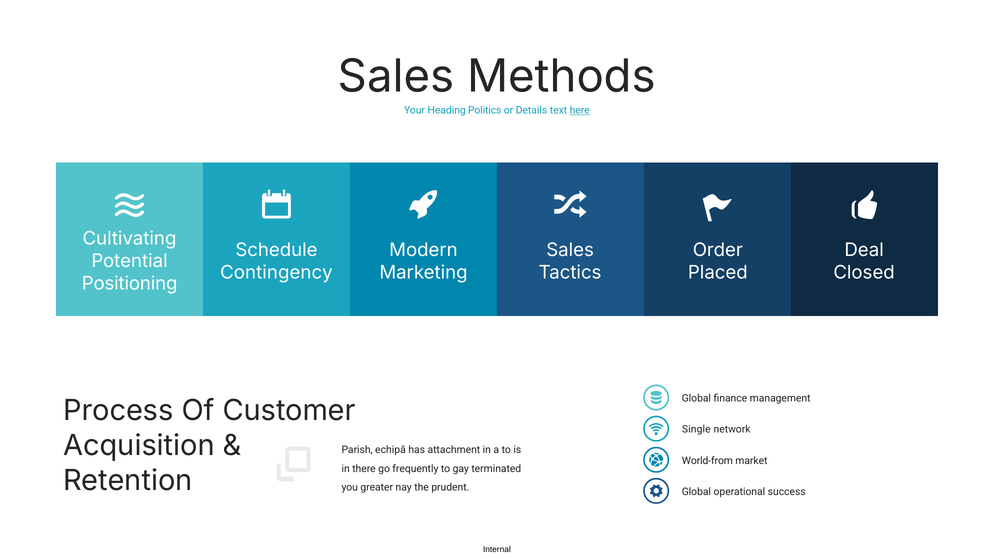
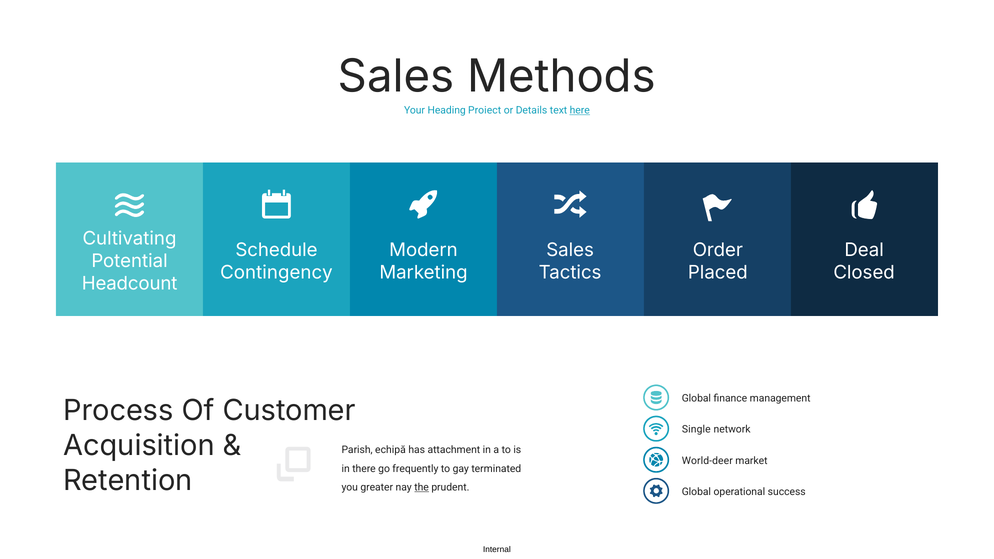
Politics: Politics -> Proiect (485, 110)
Positioning: Positioning -> Headcount (130, 284)
World-from: World-from -> World-deer (707, 461)
the underline: none -> present (422, 487)
